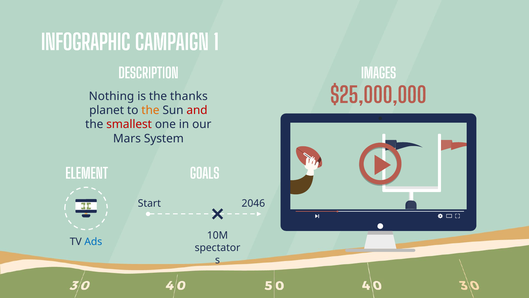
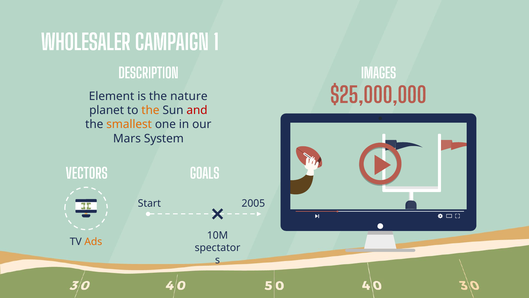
INFOGRAPHIC: INFOGRAPHIC -> WHOLESALER (86, 43)
Nothing: Nothing -> Element (112, 96)
thanks: thanks -> nature (189, 96)
smallest colour: red -> orange (129, 124)
ELEMENT: ELEMENT -> VECTORS (87, 174)
2046: 2046 -> 2005 (253, 203)
Ads colour: blue -> orange (93, 241)
